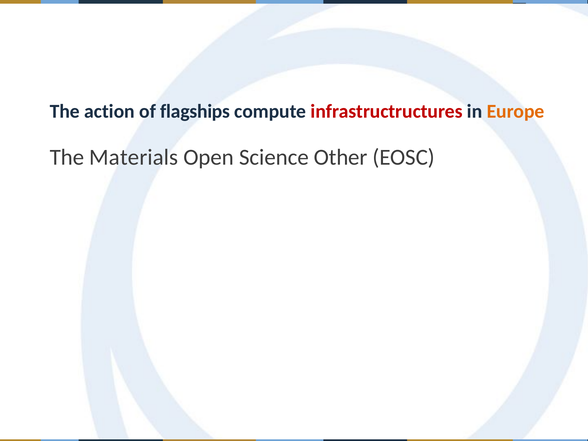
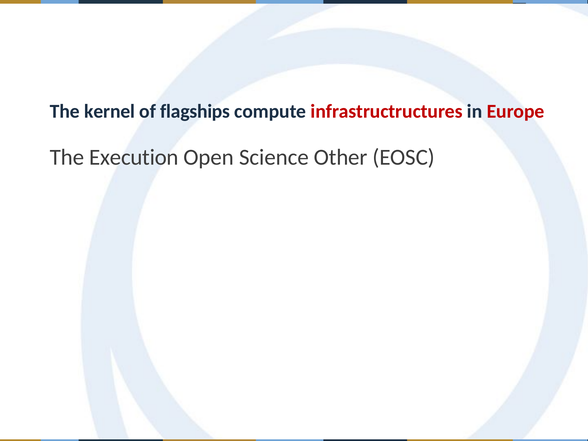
action: action -> kernel (110, 112)
Europe colour: orange -> red (516, 112)
Materials: Materials -> Execution (134, 157)
